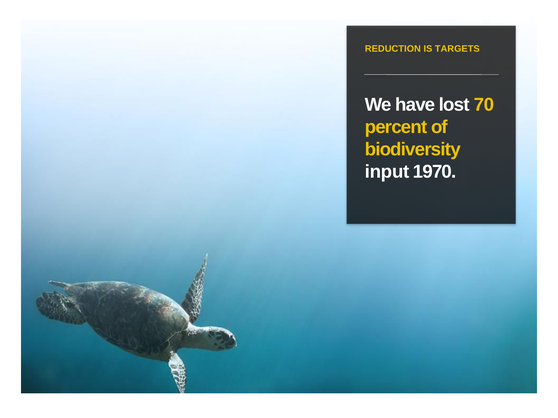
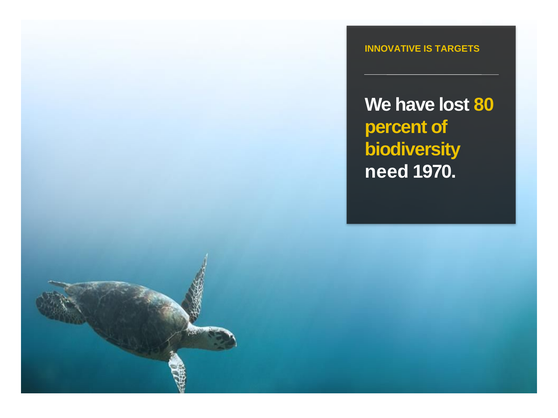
REDUCTION: REDUCTION -> INNOVATIVE (393, 49)
70: 70 -> 80 (484, 105)
input: input -> need (387, 172)
